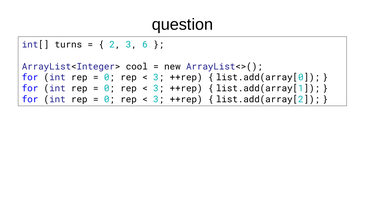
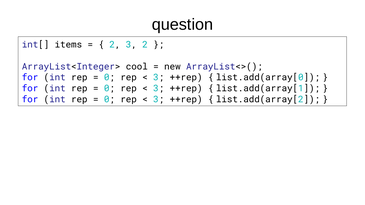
turns: turns -> items (68, 45)
3 6: 6 -> 2 (145, 45)
